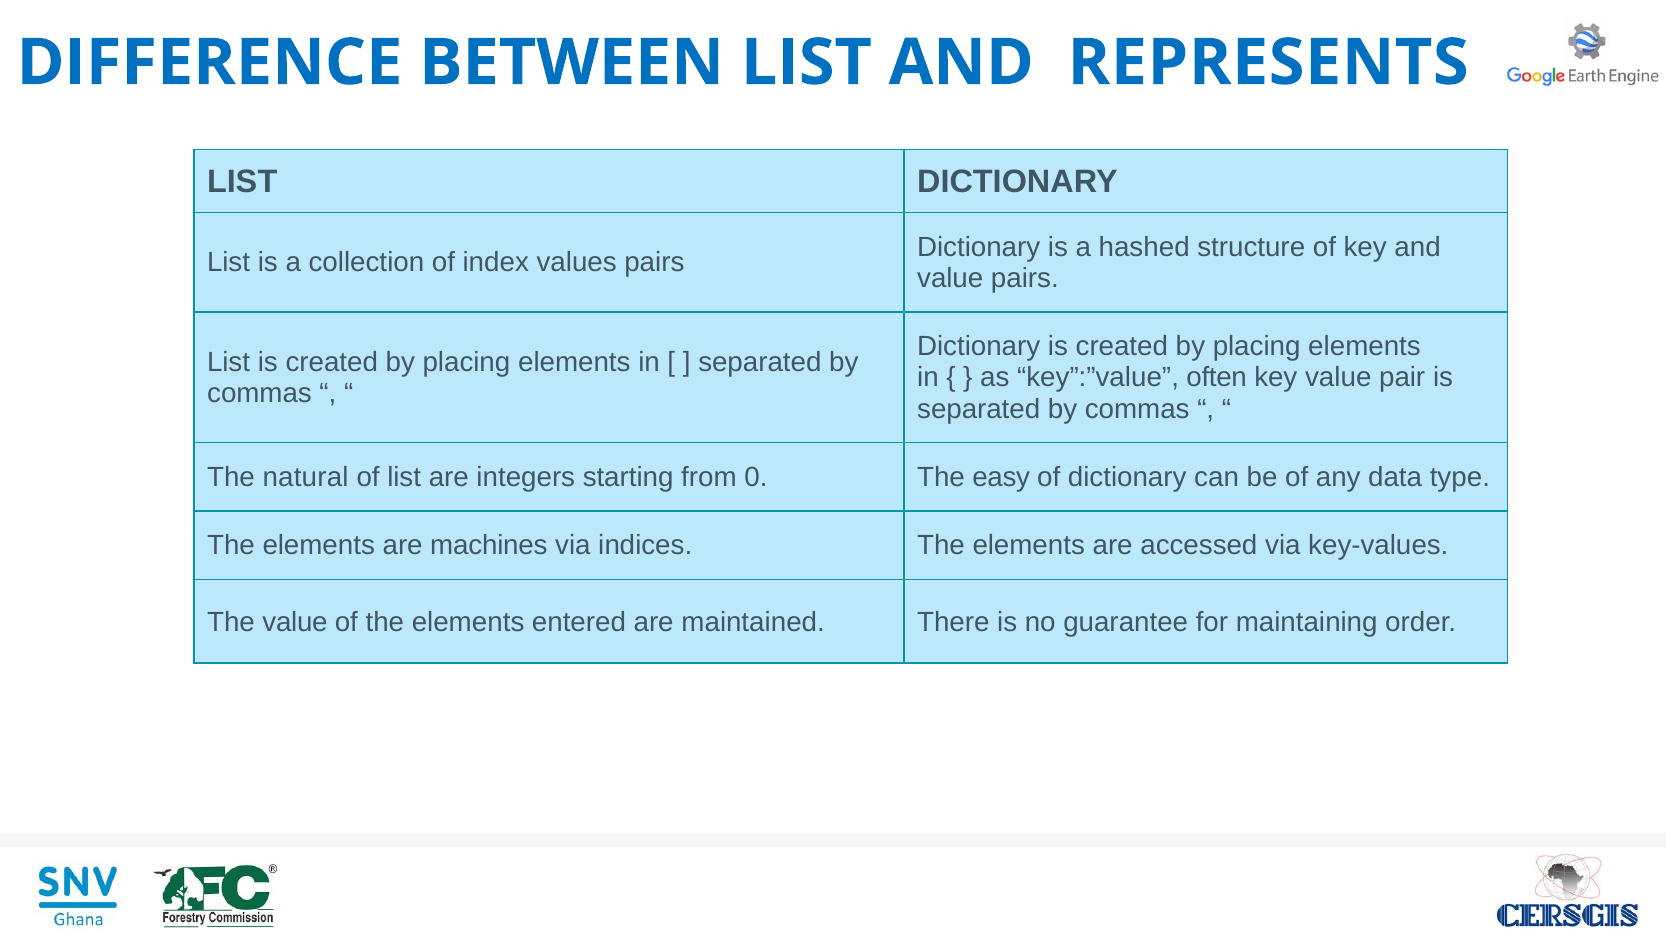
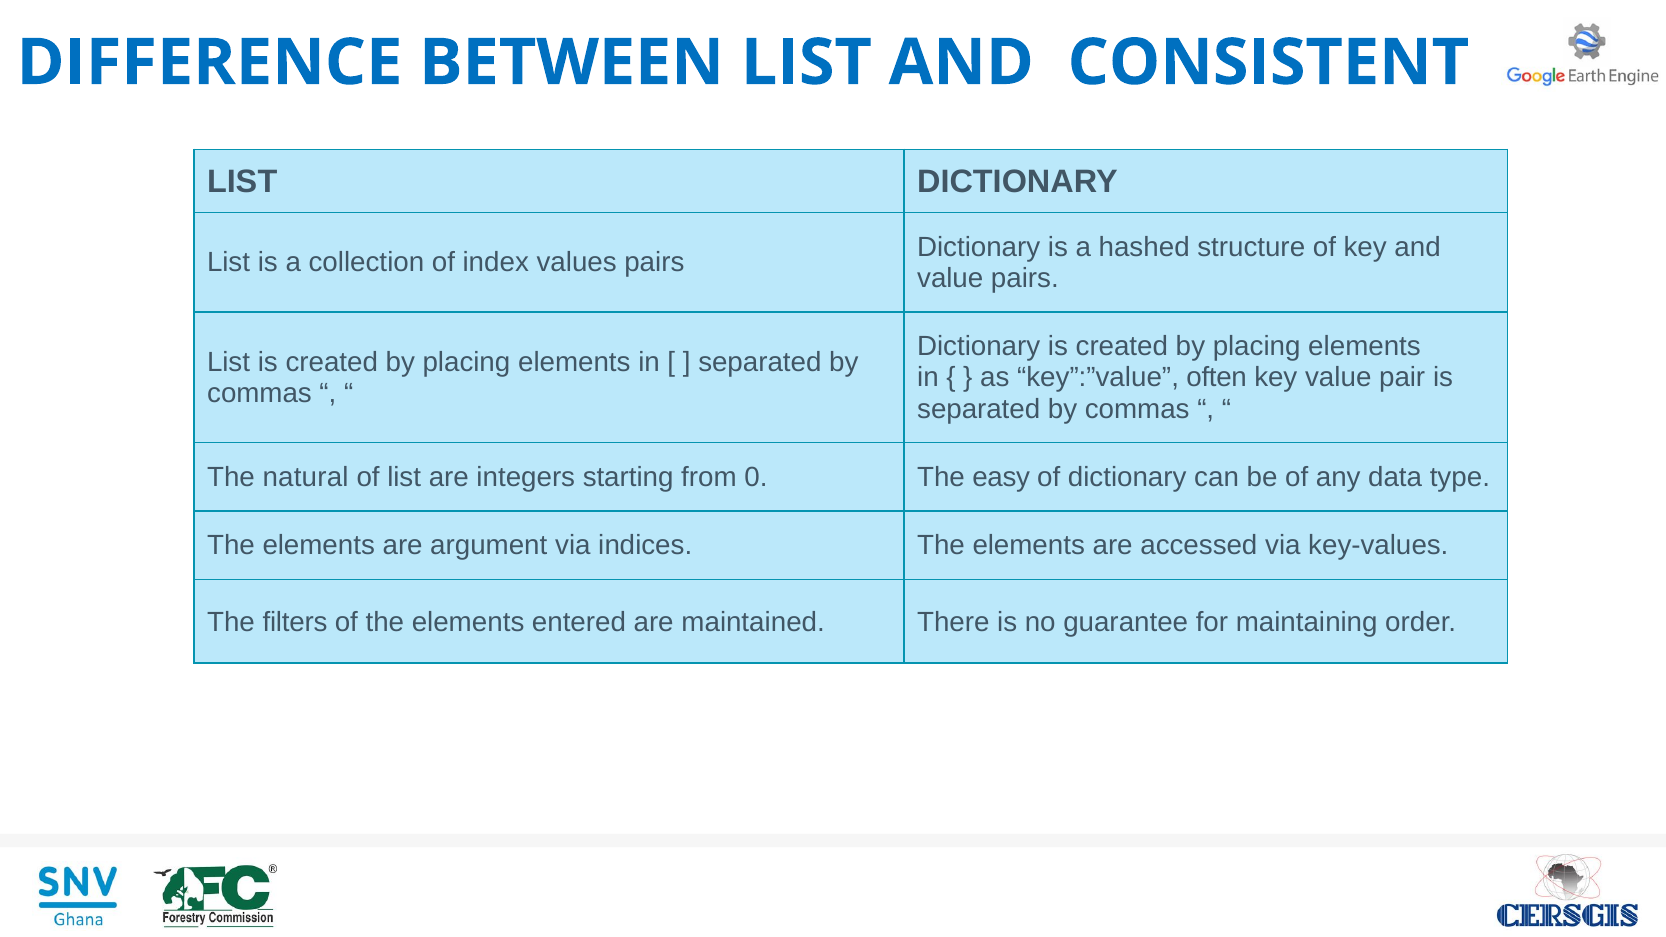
REPRESENTS: REPRESENTS -> CONSISTENT (1268, 63)
machines: machines -> argument (489, 546)
The value: value -> filters (295, 622)
